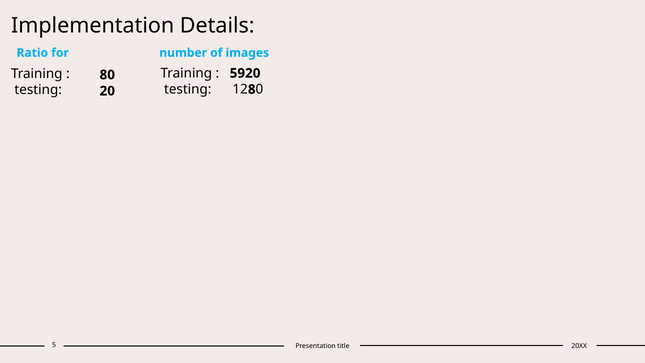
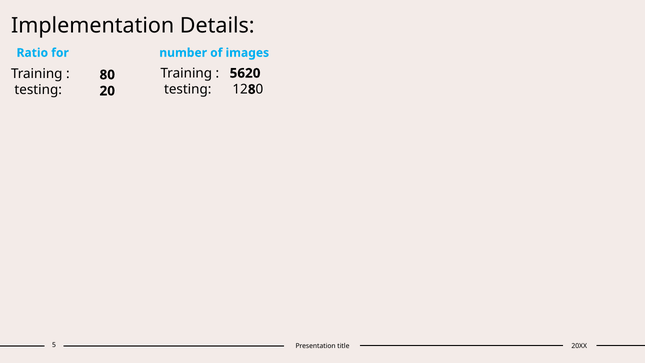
5920: 5920 -> 5620 (245, 73)
